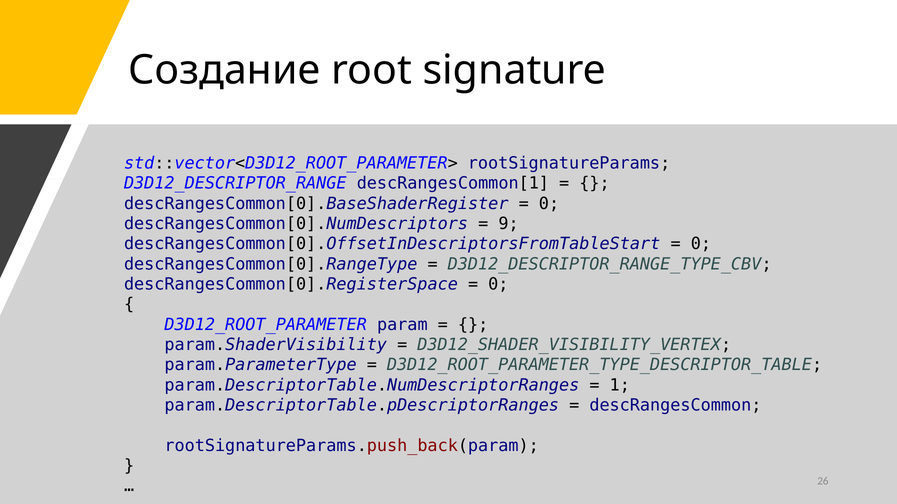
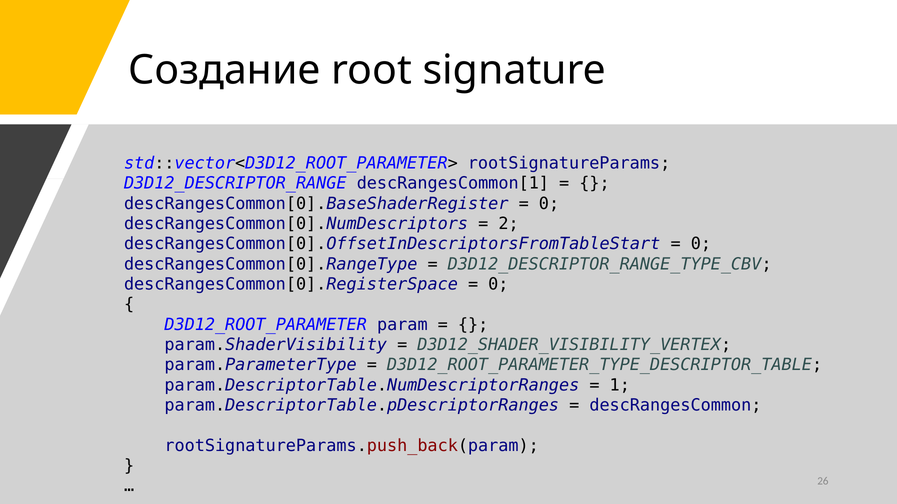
9: 9 -> 2 (509, 224)
